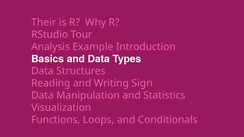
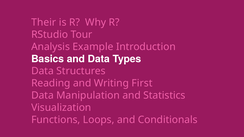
Sign: Sign -> First (142, 83)
